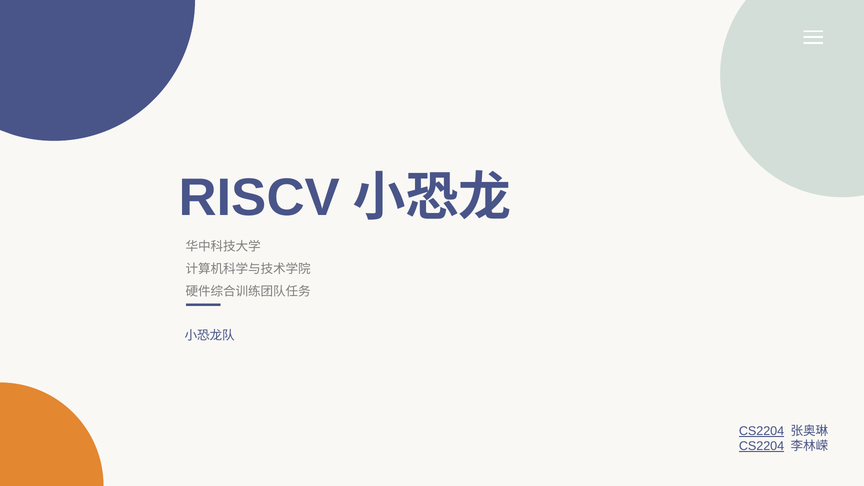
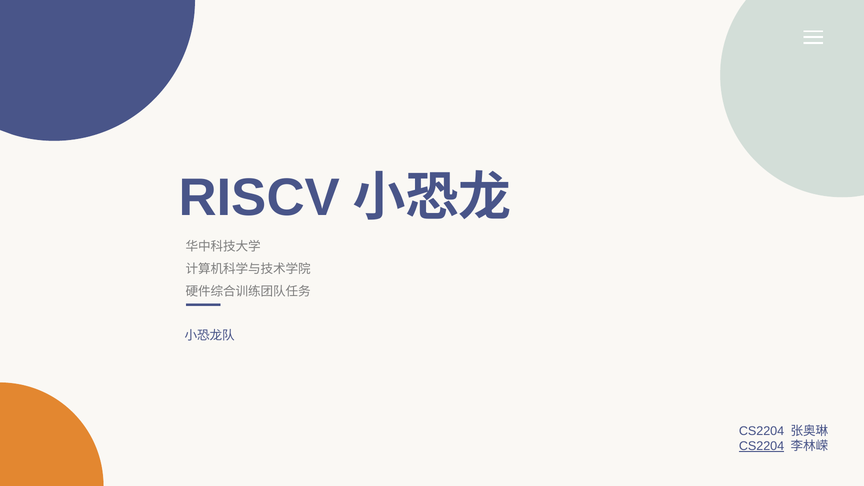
CS2204 underline: present -> none (762, 431)
